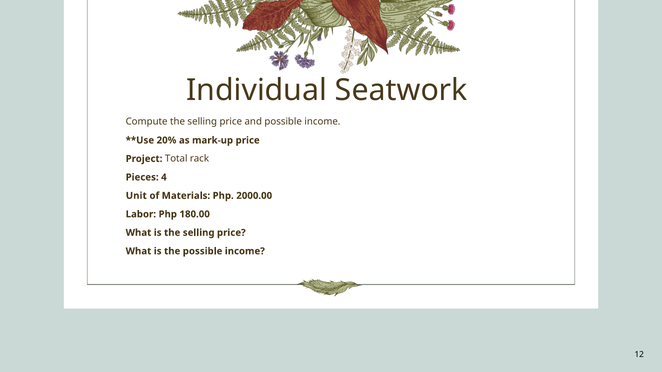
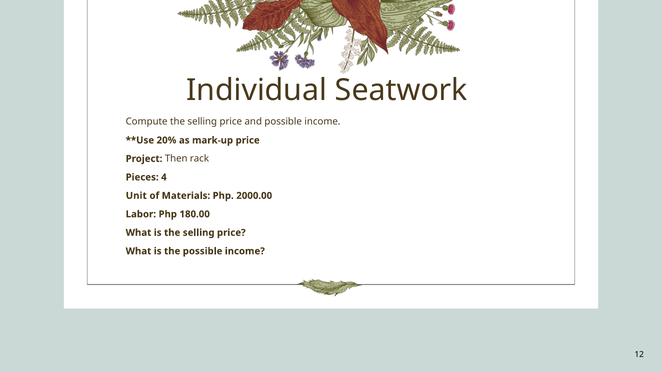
Total: Total -> Then (176, 159)
